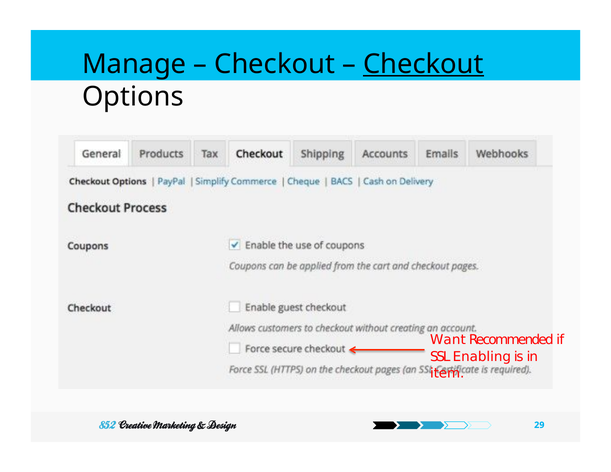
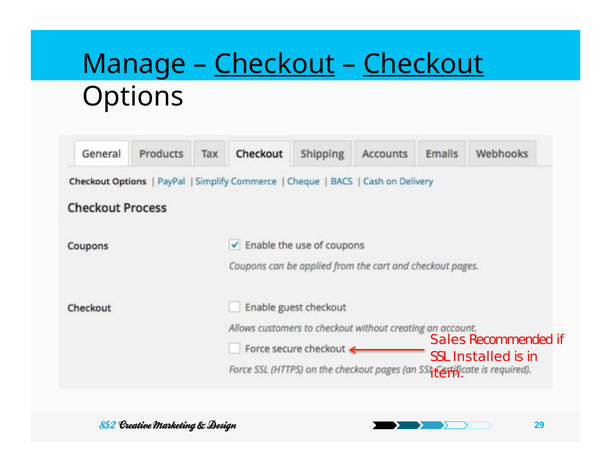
Checkout underline: none -> present (275, 64)
Want: Want -> Sales (448, 340)
Enabling: Enabling -> Installed (482, 357)
